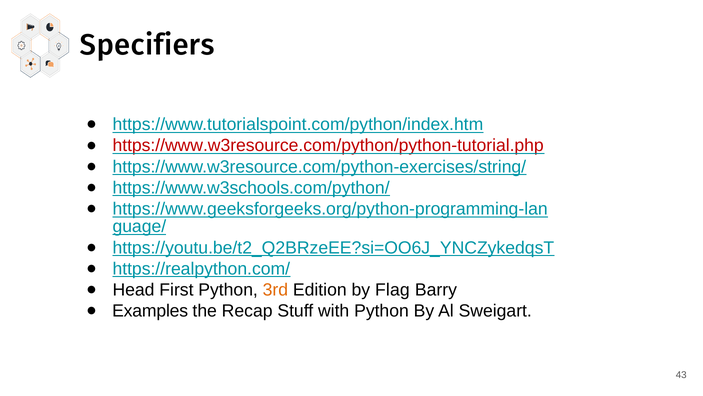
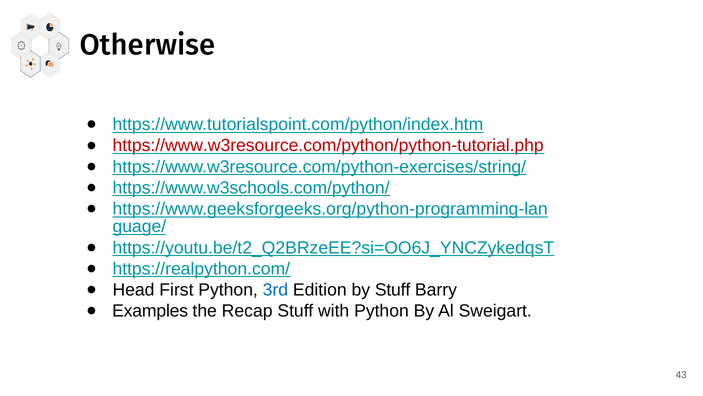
Specifiers: Specifiers -> Otherwise (148, 45)
3rd colour: orange -> blue (275, 290)
by Flag: Flag -> Stuff (393, 290)
